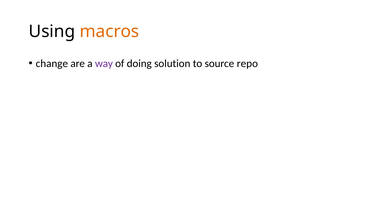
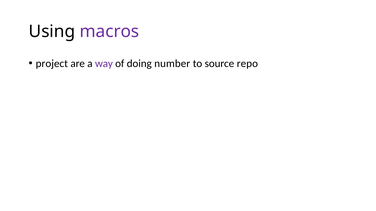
macros colour: orange -> purple (109, 32)
change: change -> project (52, 64)
solution: solution -> number (172, 64)
